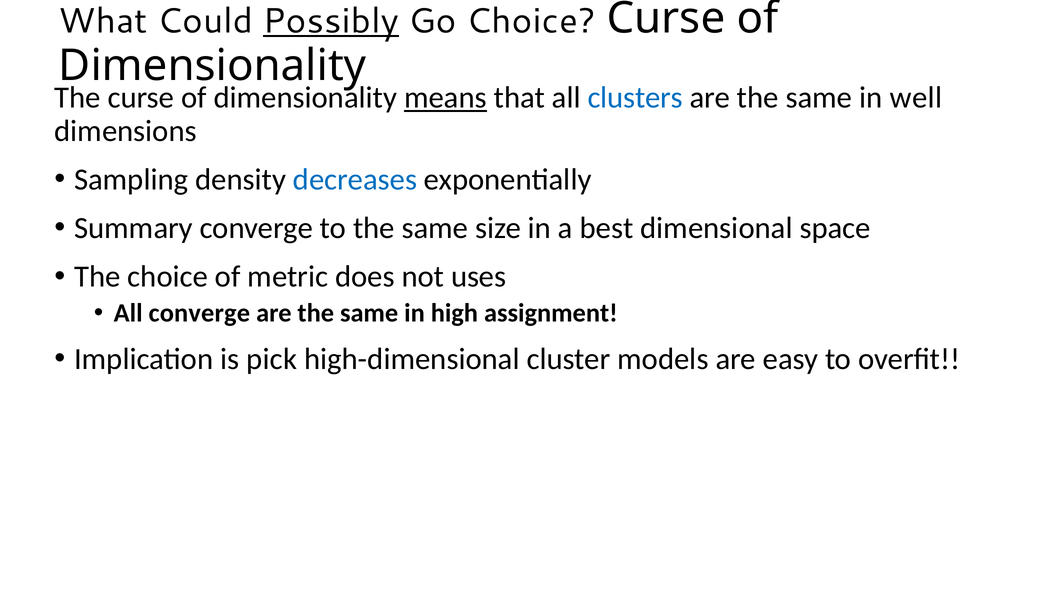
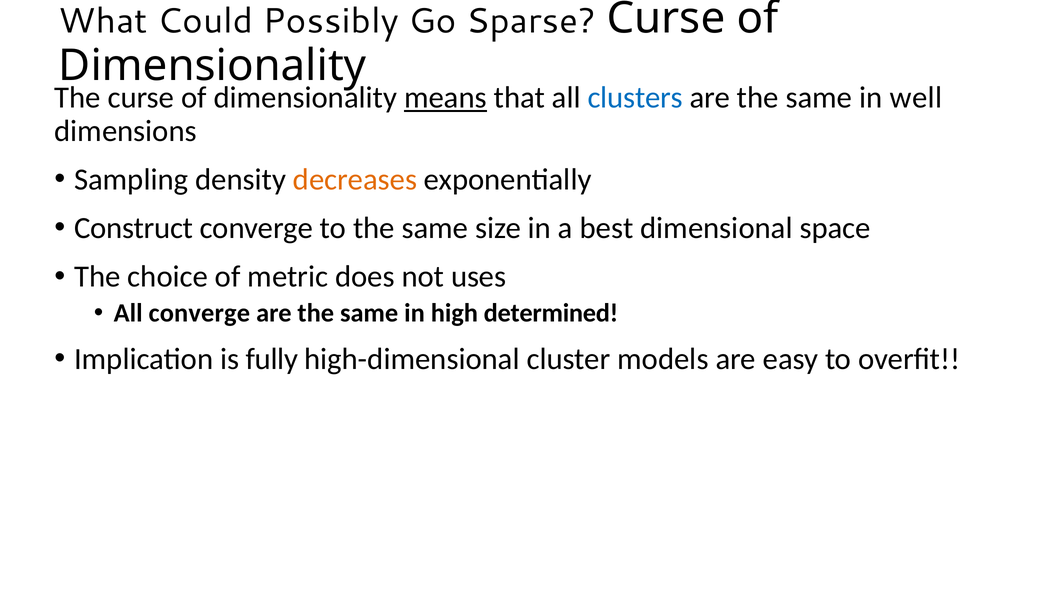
Possibly underline: present -> none (331, 21)
Go Choice: Choice -> Sparse (531, 21)
decreases colour: blue -> orange (355, 180)
Summary: Summary -> Construct (134, 228)
assignment: assignment -> determined (551, 313)
pick: pick -> fully (272, 359)
